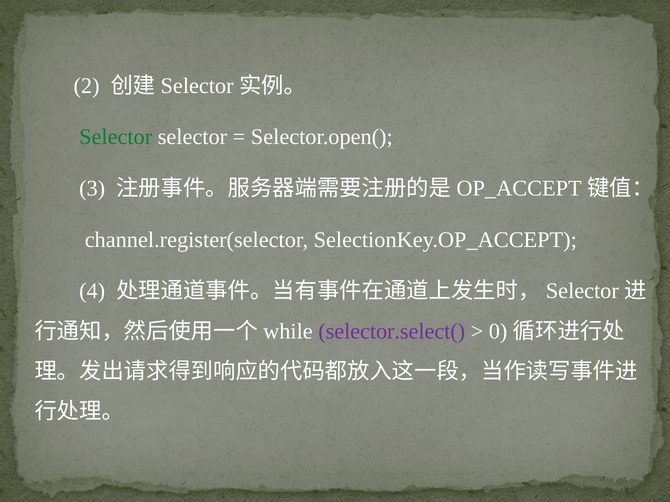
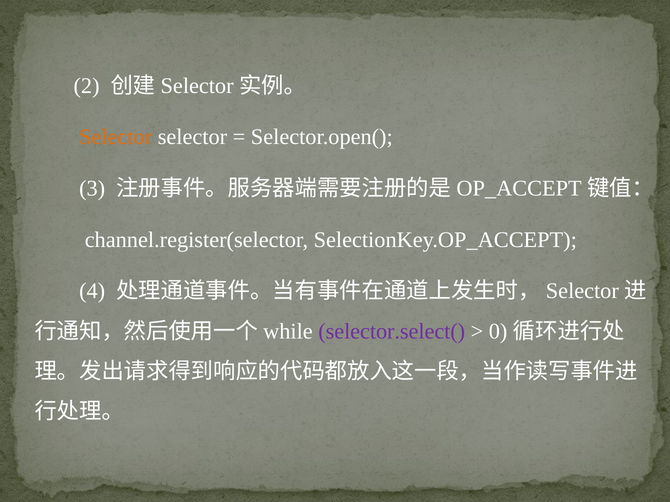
Selector colour: green -> orange (116, 137)
